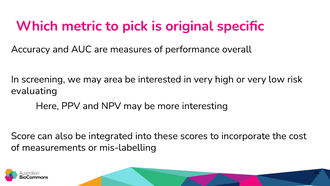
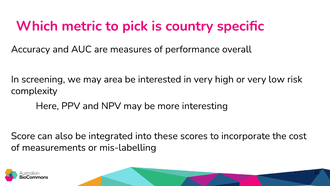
original: original -> country (189, 26)
evaluating: evaluating -> complexity (34, 91)
